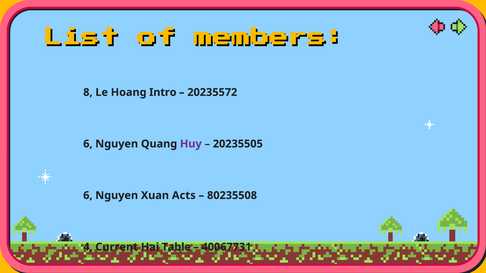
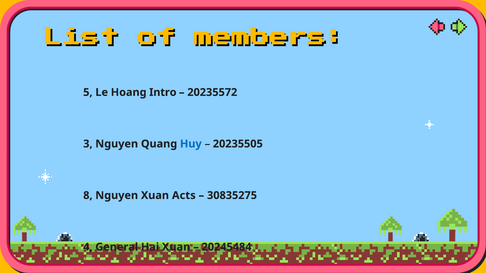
8: 8 -> 5 (88, 92)
6: 6 -> 3 (88, 144)
Huy colour: purple -> blue (191, 144)
6: 6 -> 8 (88, 196)
80235508: 80235508 -> 30835275 (232, 196)
Current: Current -> General (117, 247)
Hai Table: Table -> Xuan (176, 247)
40067731: 40067731 -> 20245484 (227, 247)
